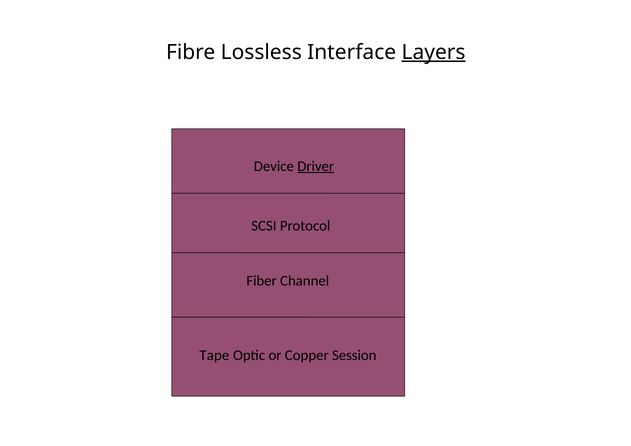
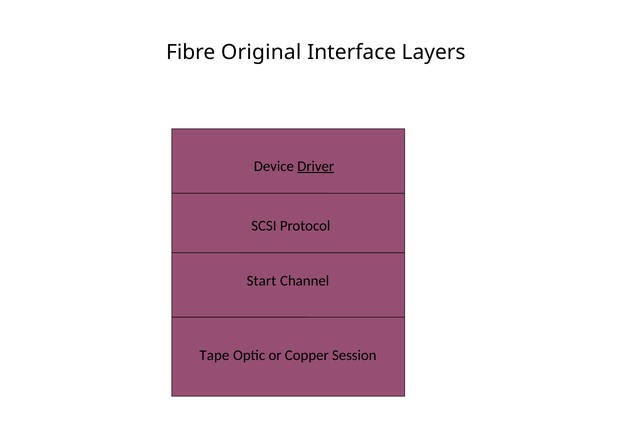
Lossless: Lossless -> Original (261, 52)
Layers underline: present -> none (434, 52)
Fiber: Fiber -> Start (261, 282)
